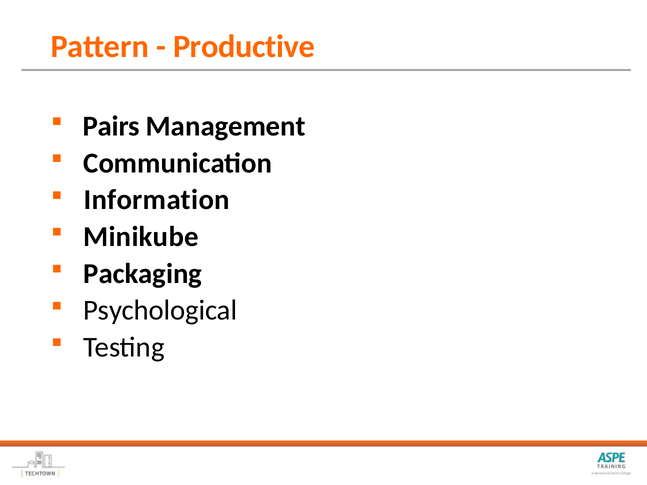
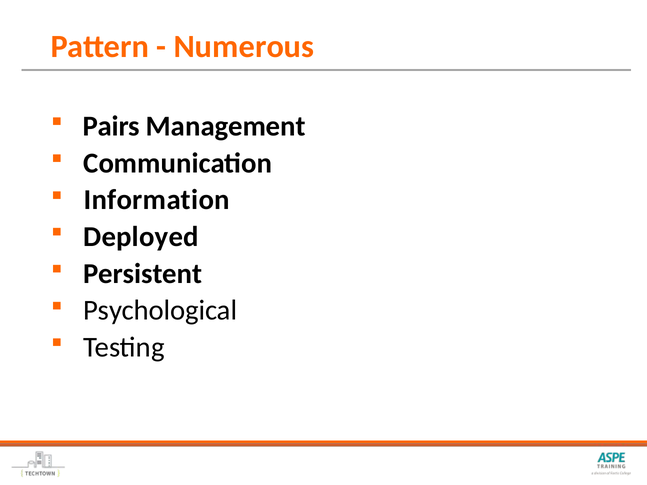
Productive: Productive -> Numerous (244, 47)
Minikube: Minikube -> Deployed (141, 237)
Packaging: Packaging -> Persistent (143, 274)
